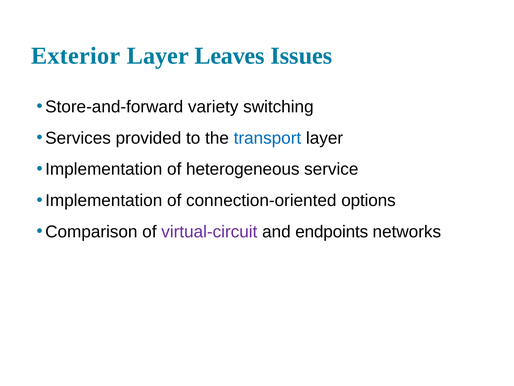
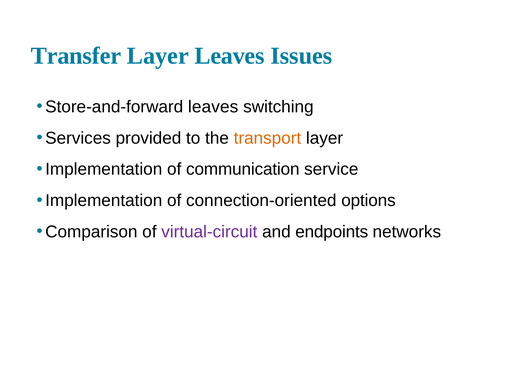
Exterior: Exterior -> Transfer (76, 56)
Store-and-forward variety: variety -> leaves (213, 107)
transport colour: blue -> orange (267, 138)
heterogeneous: heterogeneous -> communication (243, 169)
